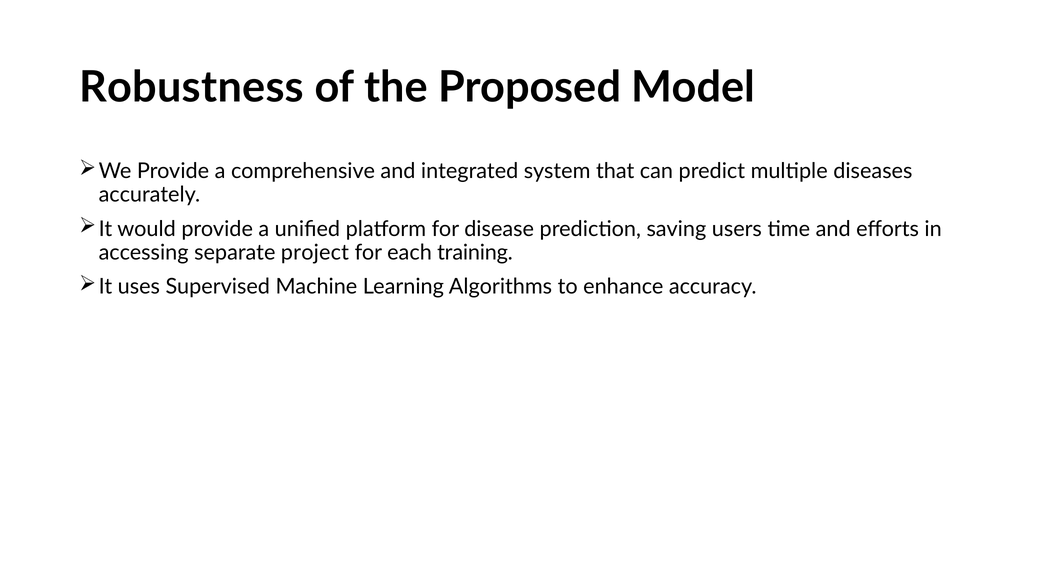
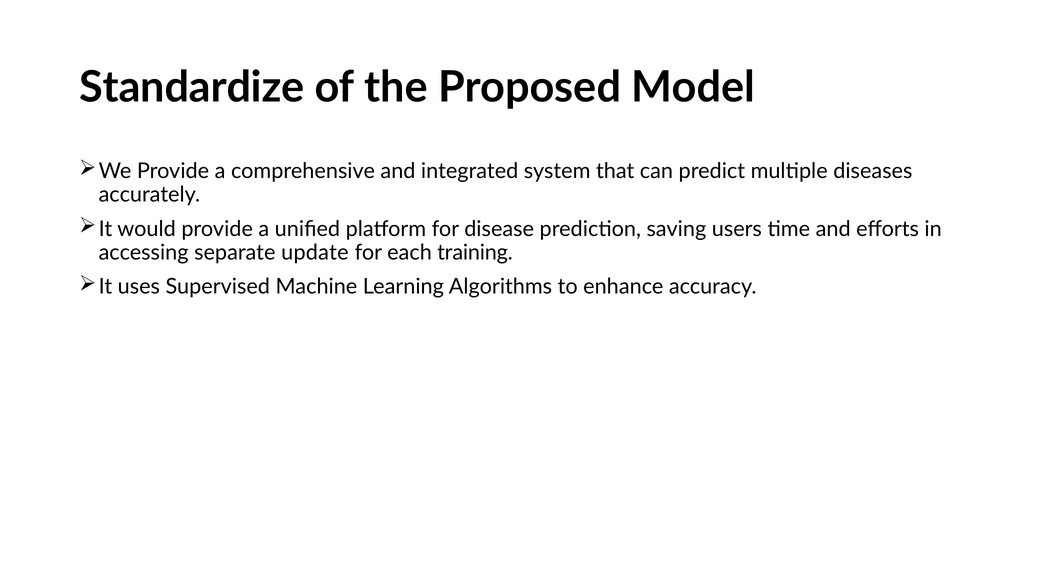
Robustness: Robustness -> Standardize (192, 87)
project: project -> update (315, 252)
